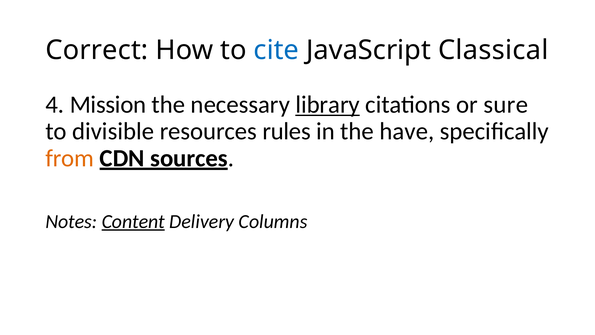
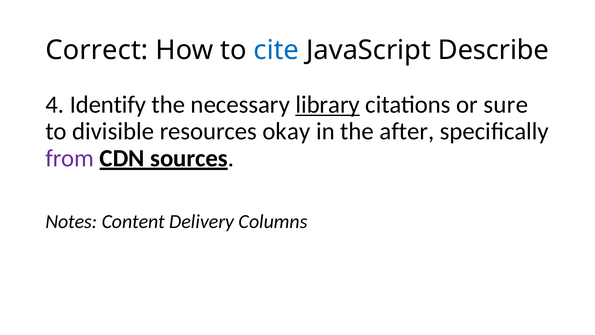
Classical: Classical -> Describe (493, 50)
Mission: Mission -> Identify (108, 105)
rules: rules -> okay (286, 131)
have: have -> after (407, 131)
from colour: orange -> purple (70, 158)
Content underline: present -> none (133, 221)
